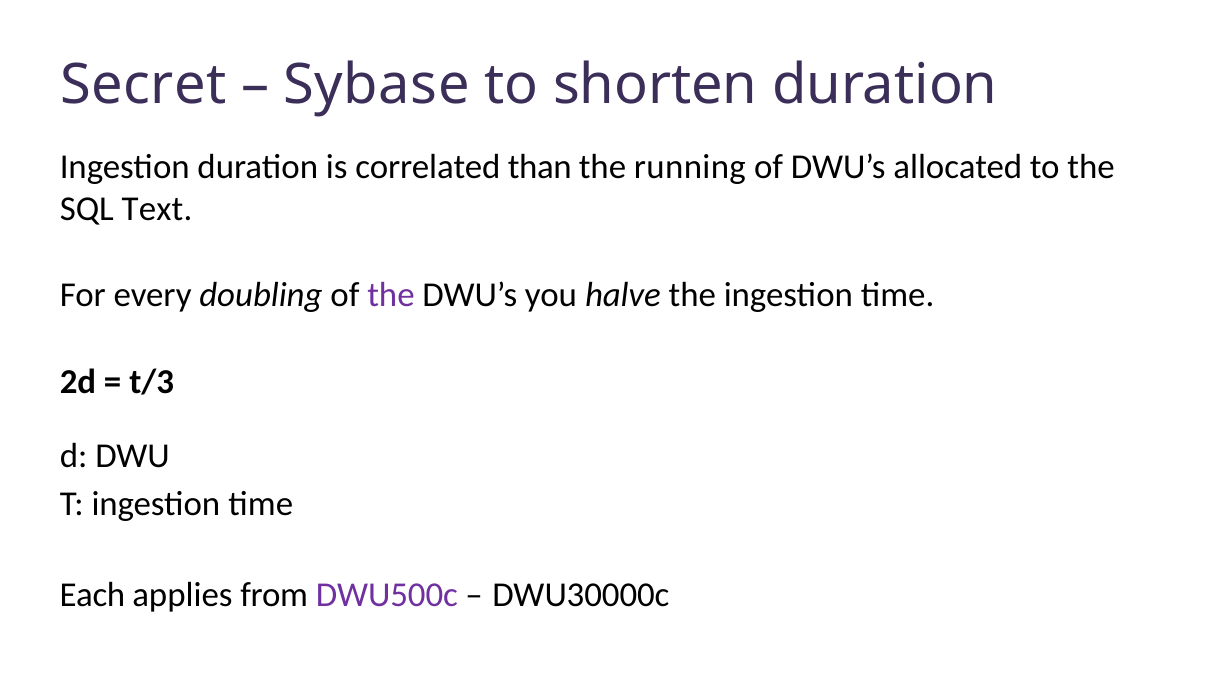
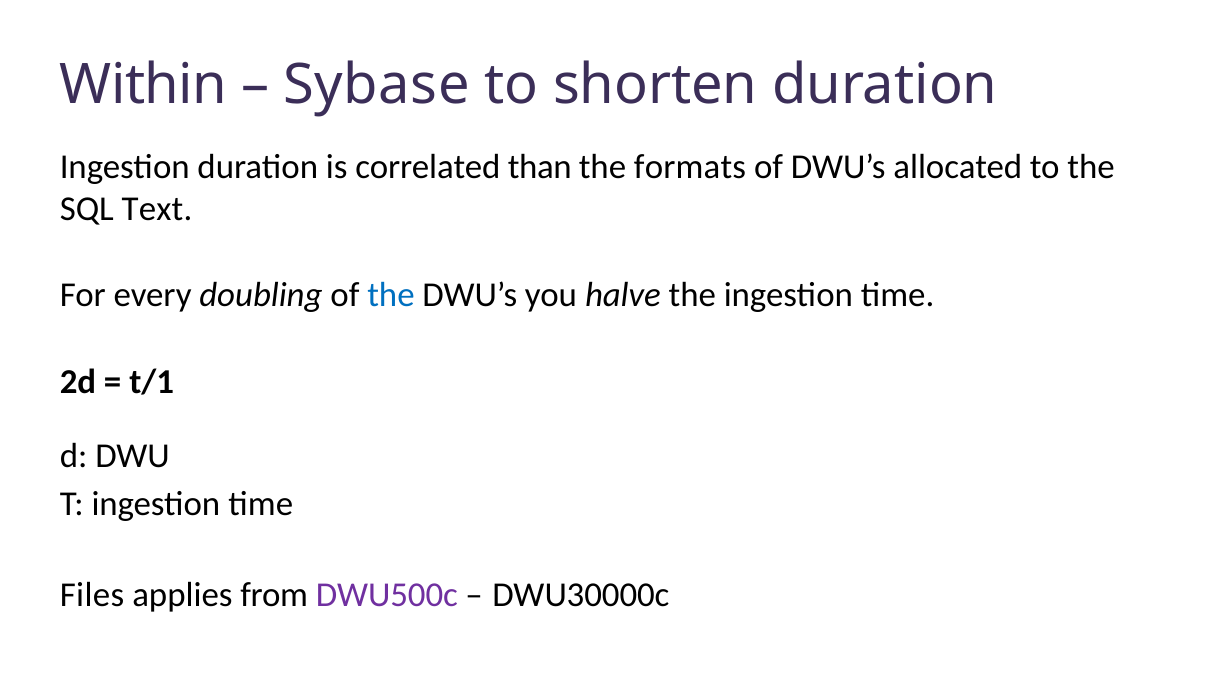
Secret: Secret -> Within (144, 85)
running: running -> formats (690, 167)
the colour: purple -> blue (391, 296)
t/3: t/3 -> t/1 (152, 382)
Each: Each -> Files (92, 596)
